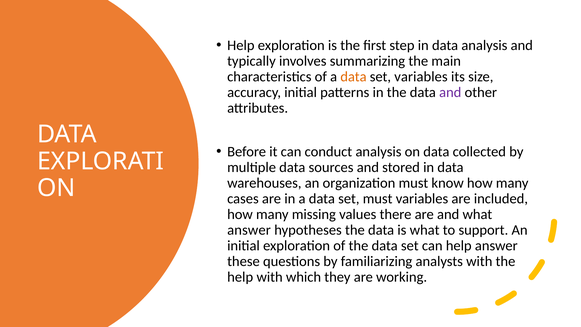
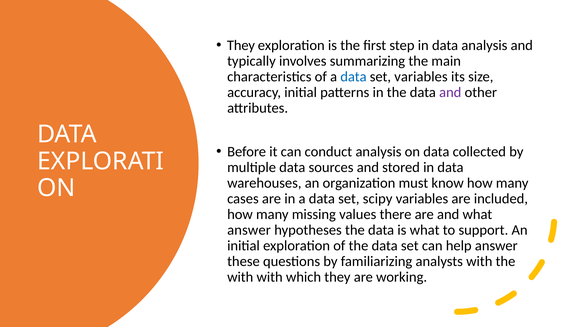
Help: Help -> They (241, 45)
data colour: orange -> blue (353, 77)
set must: must -> scipy (378, 199)
help: help -> with (240, 277)
